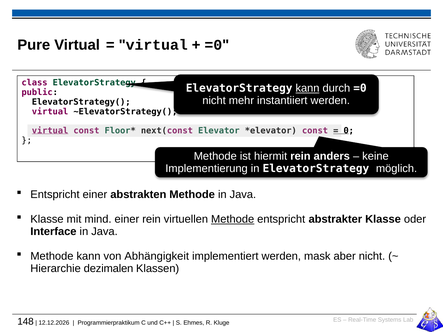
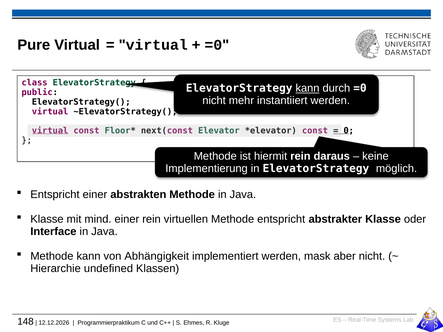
anders: anders -> daraus (332, 156)
Methode underline: present -> none (233, 219)
dezimalen: dezimalen -> undefined (108, 269)
